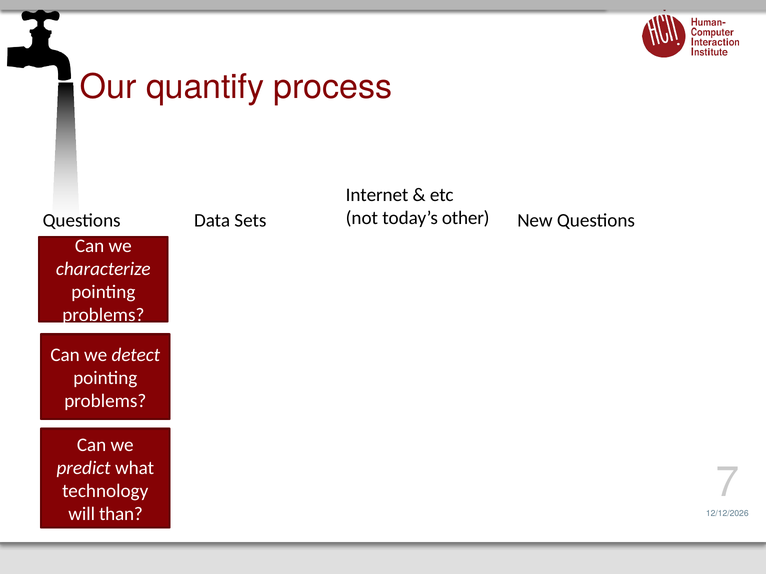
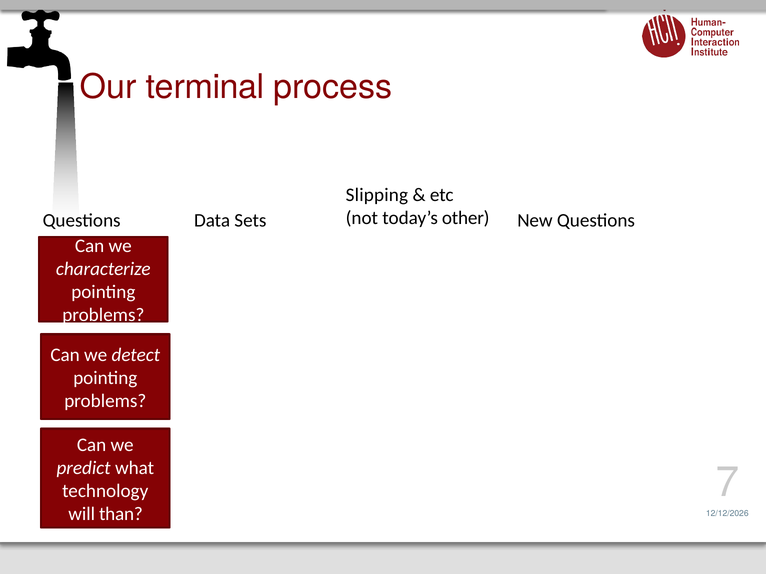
quantify: quantify -> terminal (205, 87)
Internet: Internet -> Slipping (377, 195)
